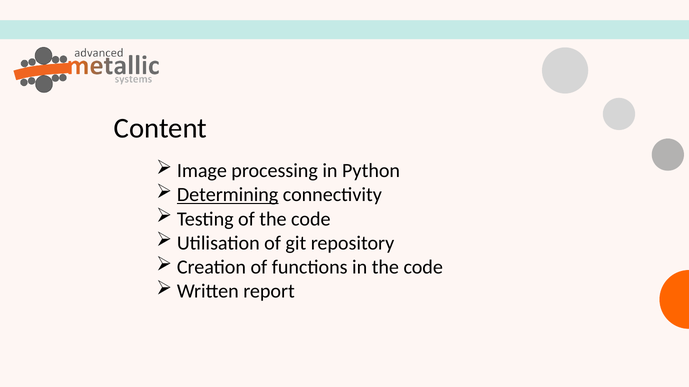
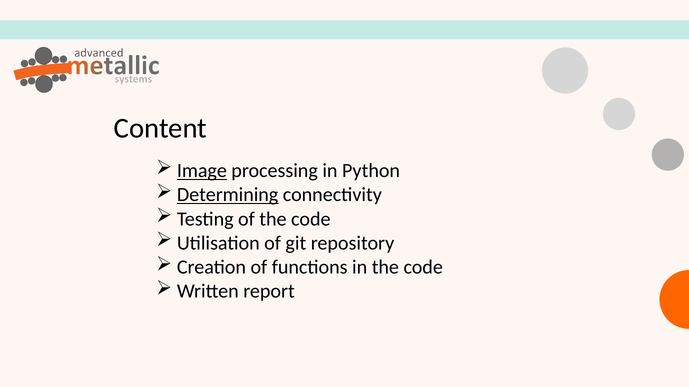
Image underline: none -> present (202, 171)
